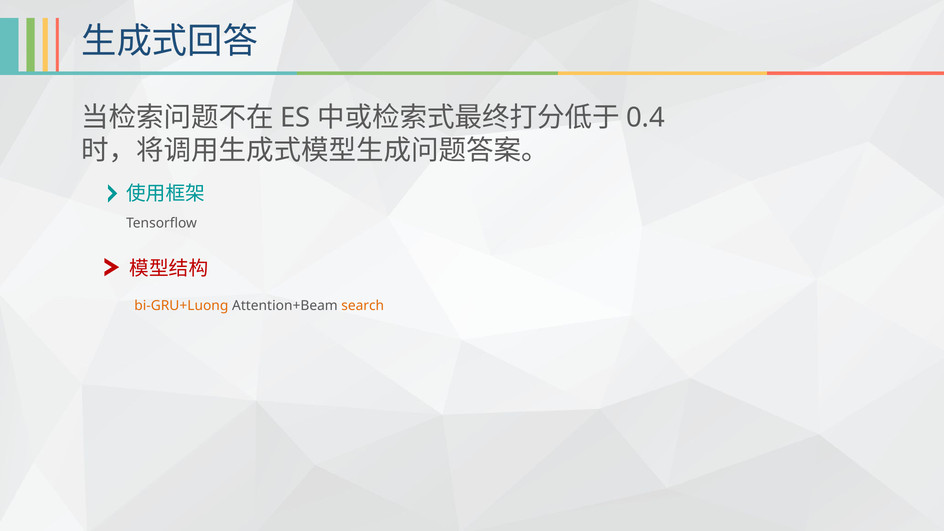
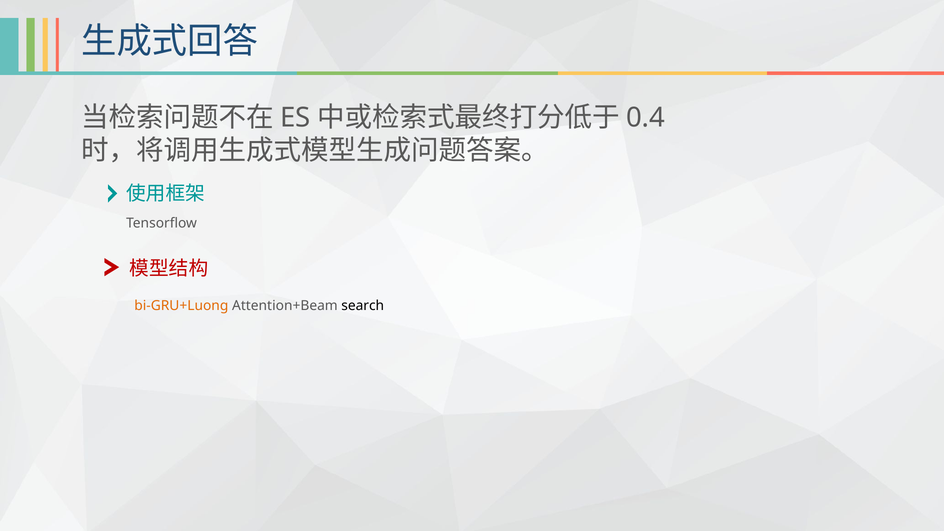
search colour: orange -> black (363, 306)
